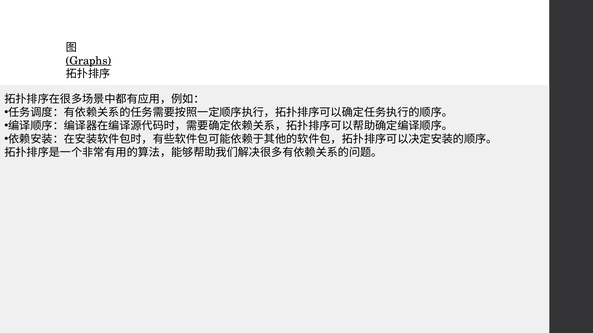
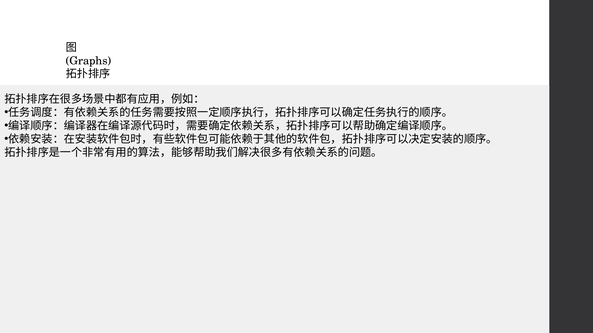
Graphs underline: present -> none (89, 61)
